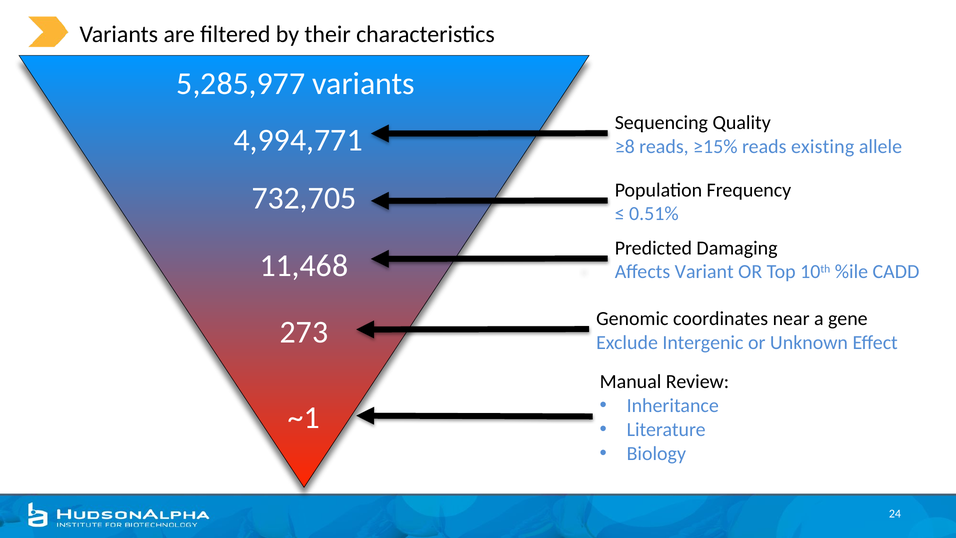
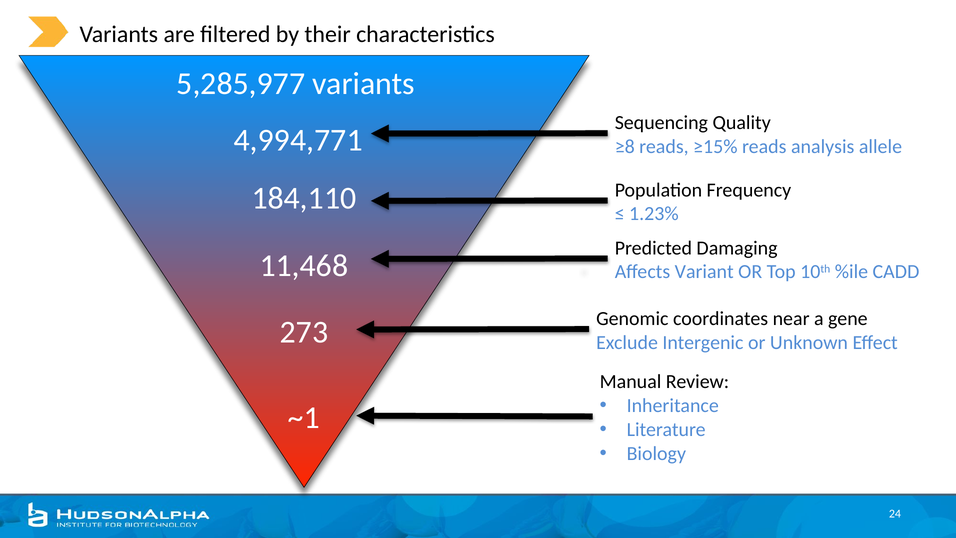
existing: existing -> analysis (823, 147)
732,705: 732,705 -> 184,110 (304, 198)
0.51%: 0.51% -> 1.23% (654, 214)
